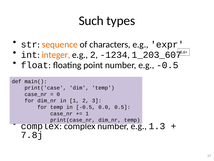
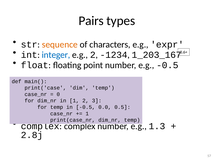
Such: Such -> Pairs (91, 21)
integer colour: orange -> blue (56, 55)
1_203_607: 1_203_607 -> 1_203_167 (157, 55)
7.8j: 7.8j -> 2.8j (32, 135)
